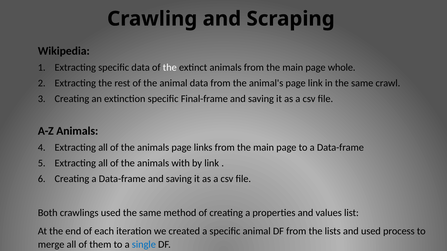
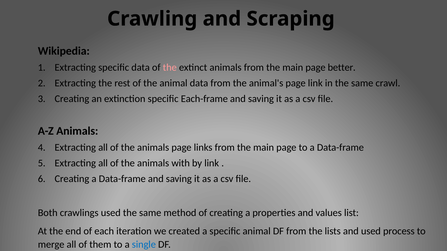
the colour: white -> pink (170, 68)
whole: whole -> better (342, 68)
Final-frame: Final-frame -> Each-frame (204, 99)
